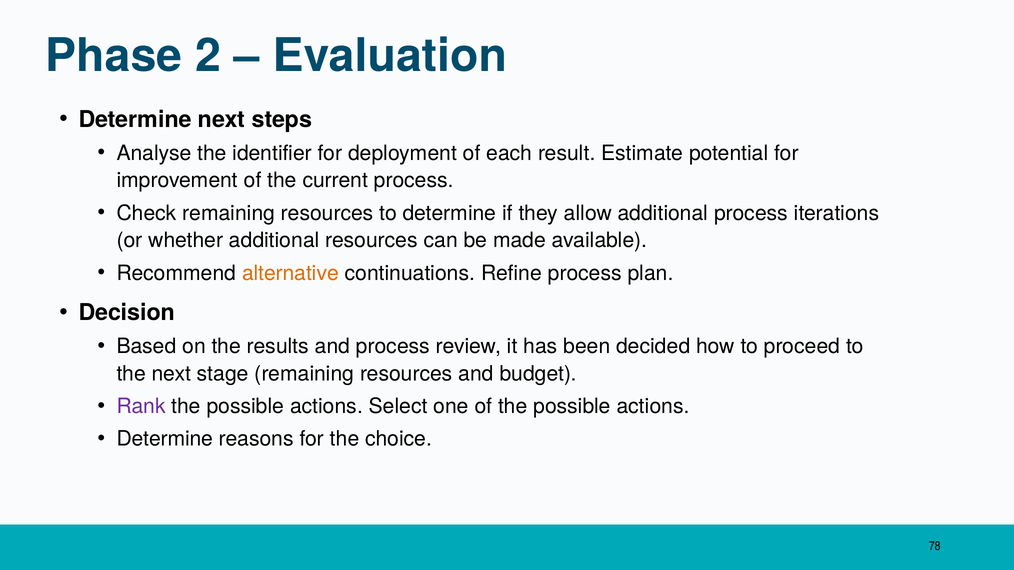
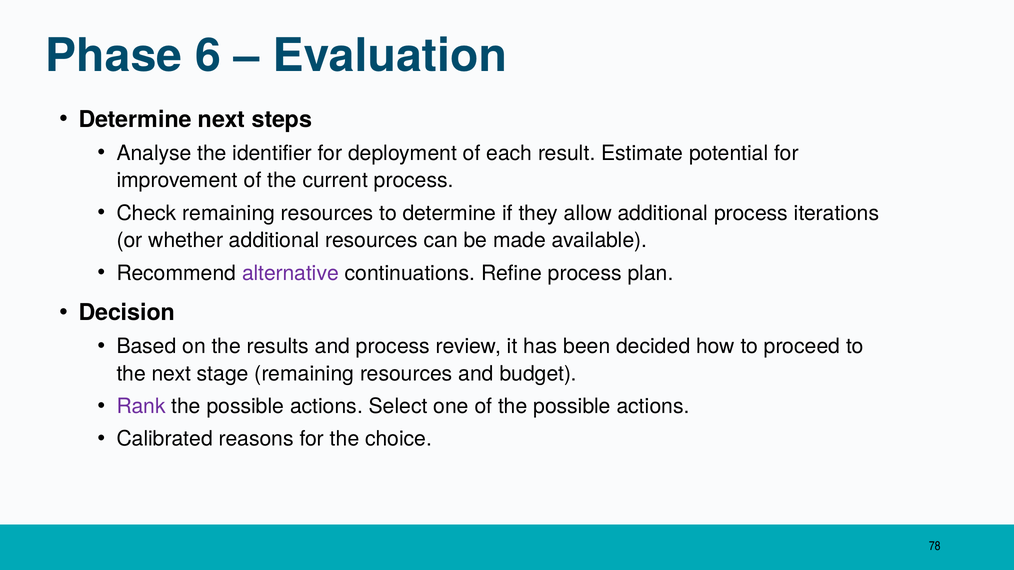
2: 2 -> 6 (208, 56)
alternative colour: orange -> purple (290, 273)
Determine: Determine -> Calibrated (165, 439)
